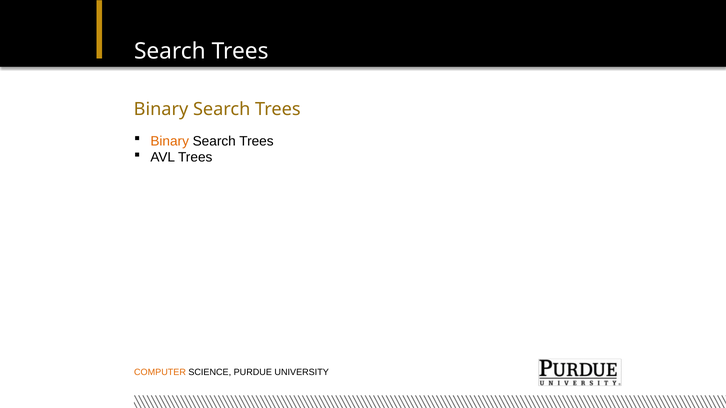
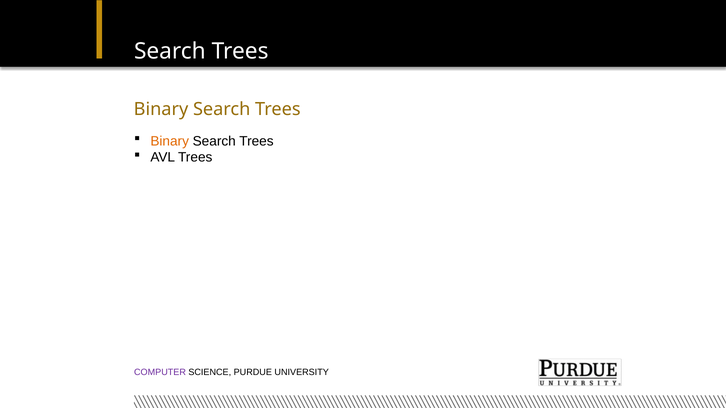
COMPUTER colour: orange -> purple (160, 373)
